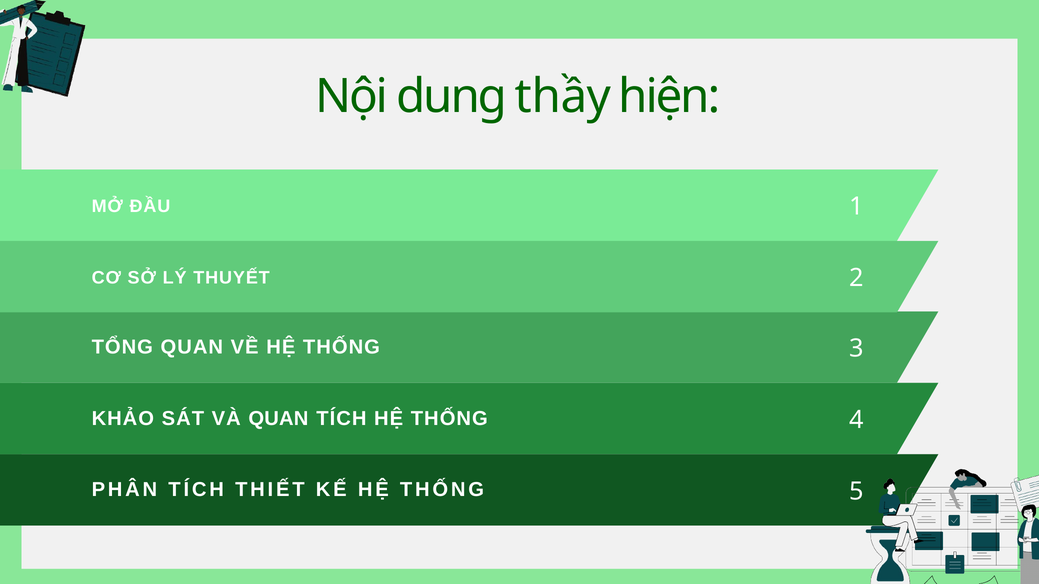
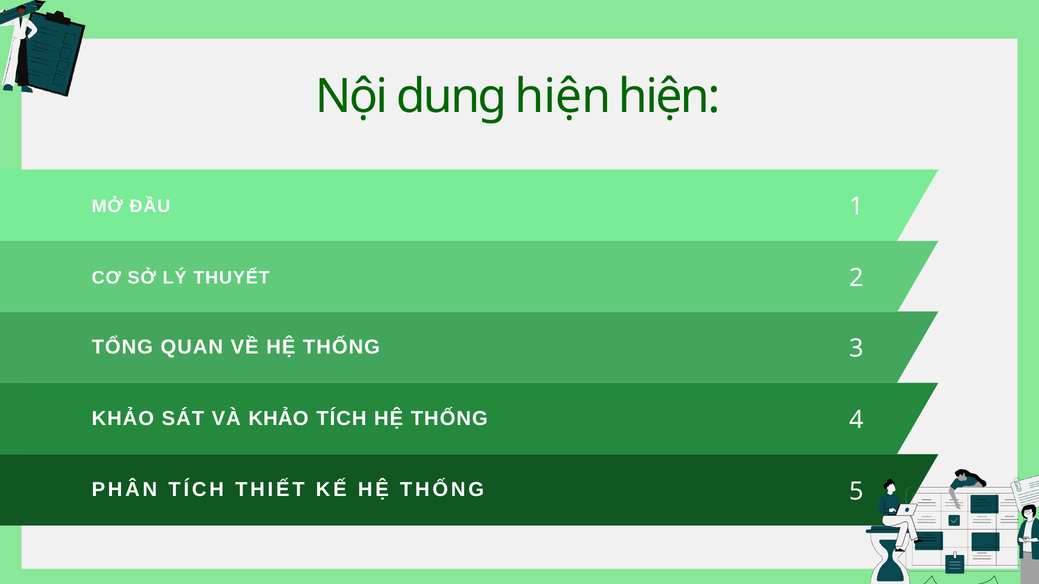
dung thầy: thầy -> hiện (563, 97)
VÀ QUAN: QUAN -> KHẢO (278, 419)
